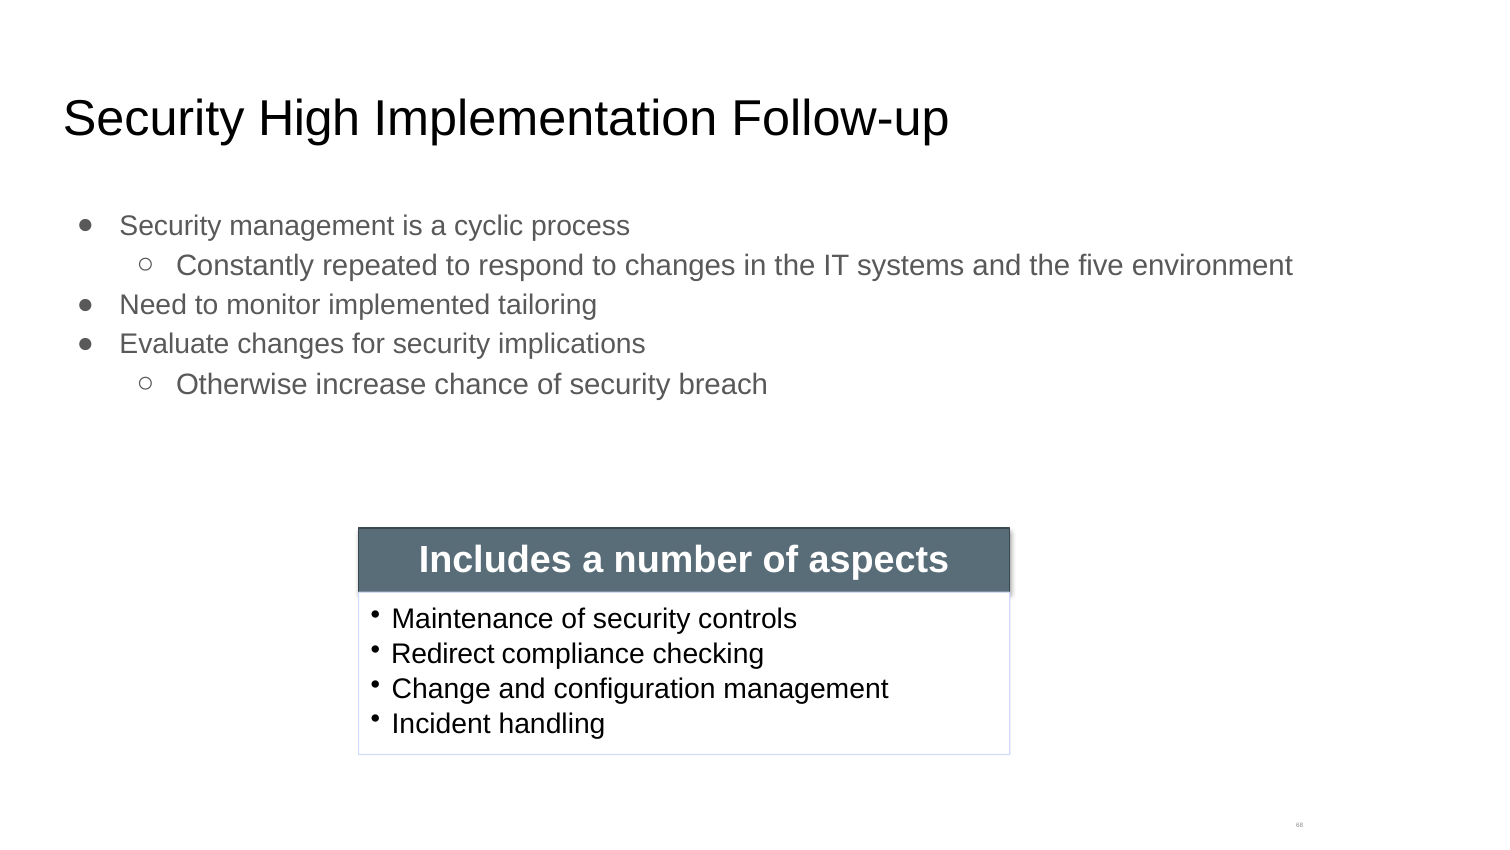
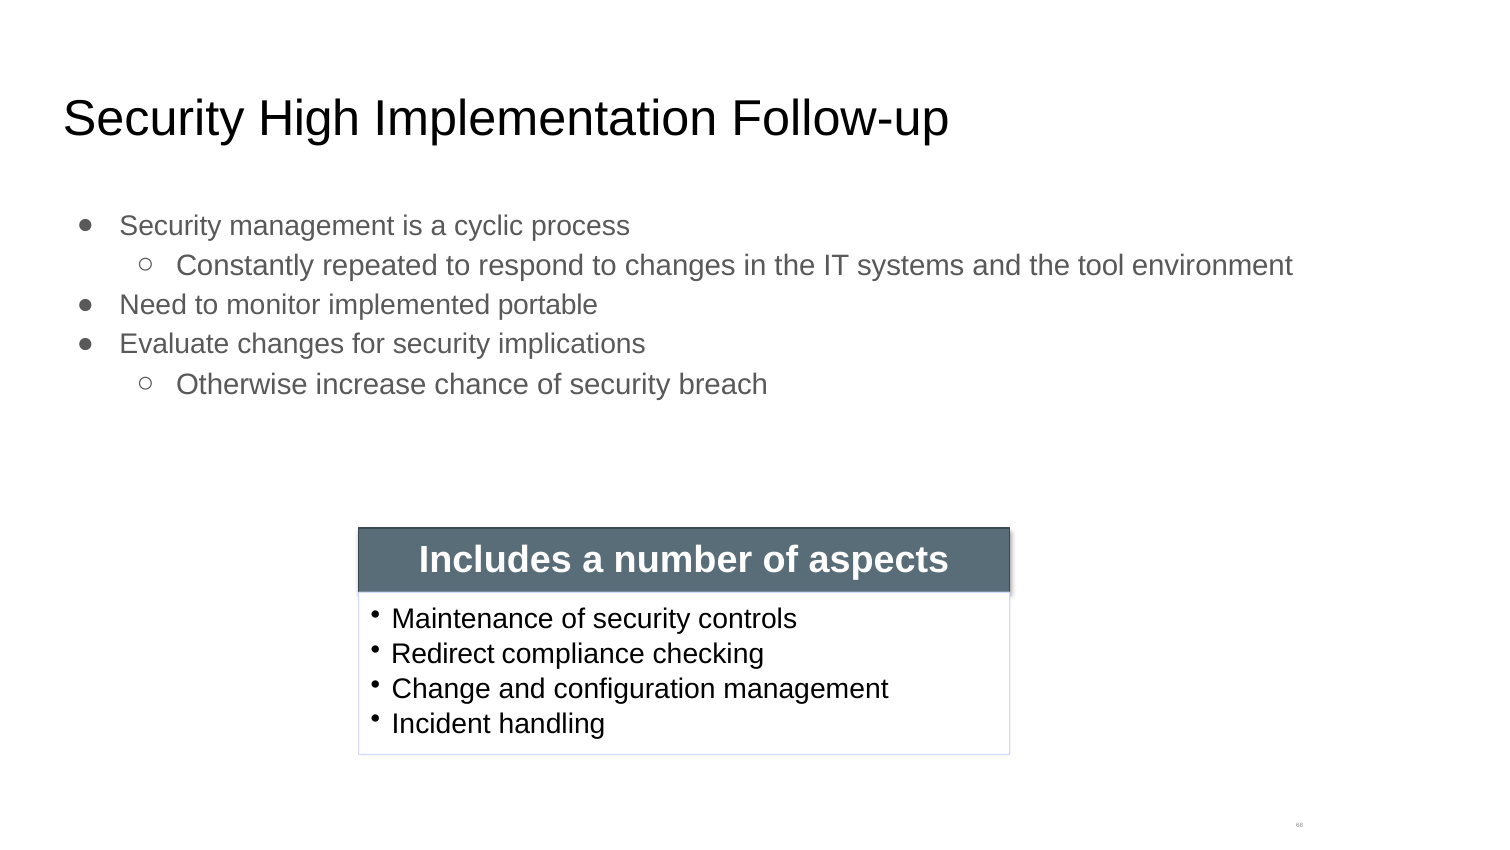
five: five -> tool (1101, 266)
tailoring: tailoring -> portable (548, 305)
